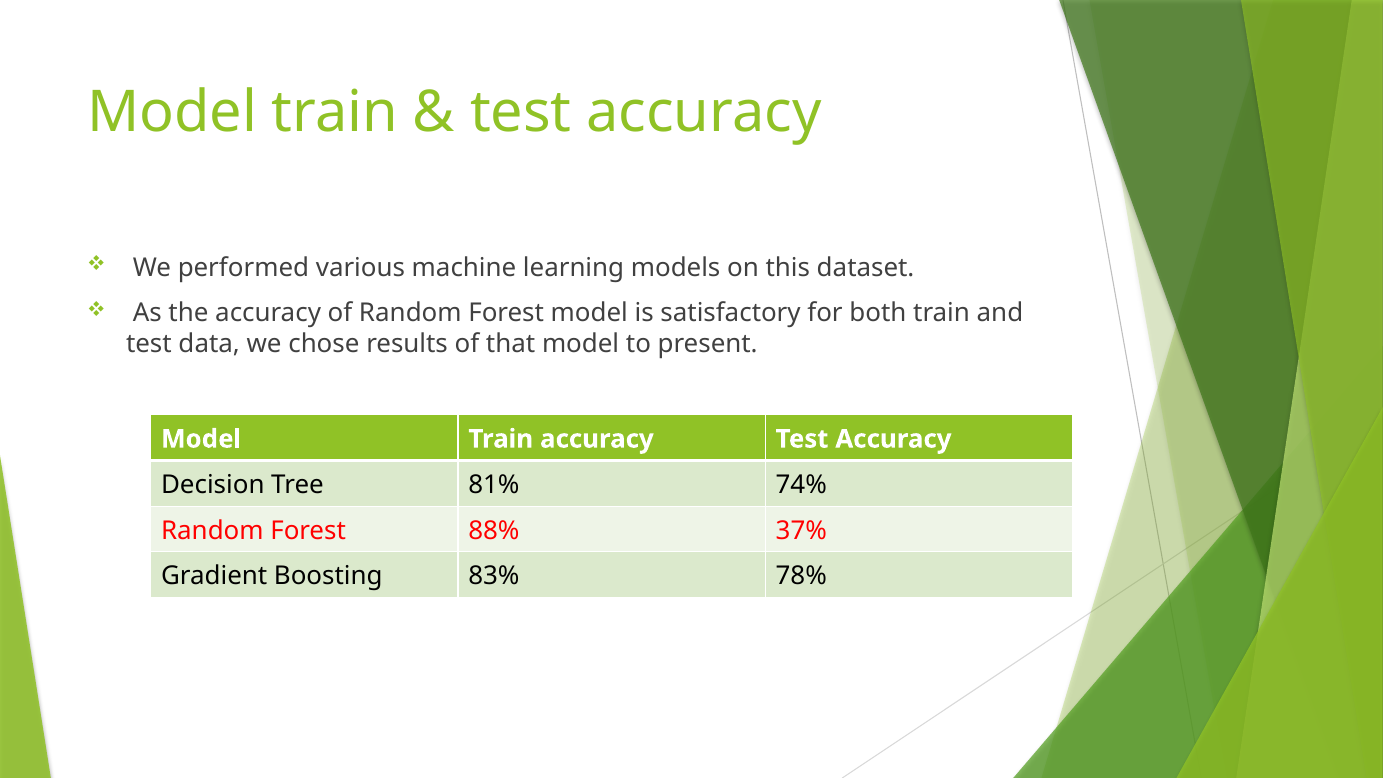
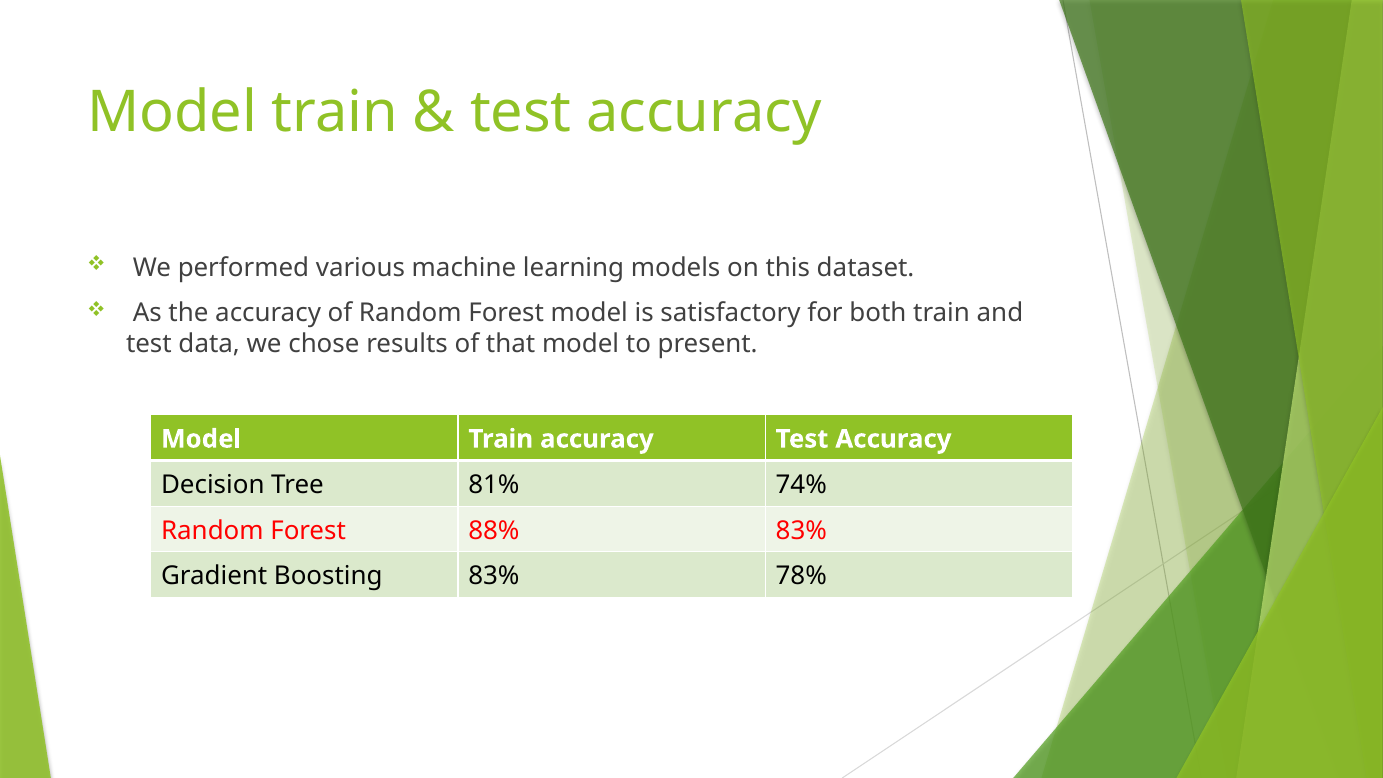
88% 37%: 37% -> 83% (801, 530)
